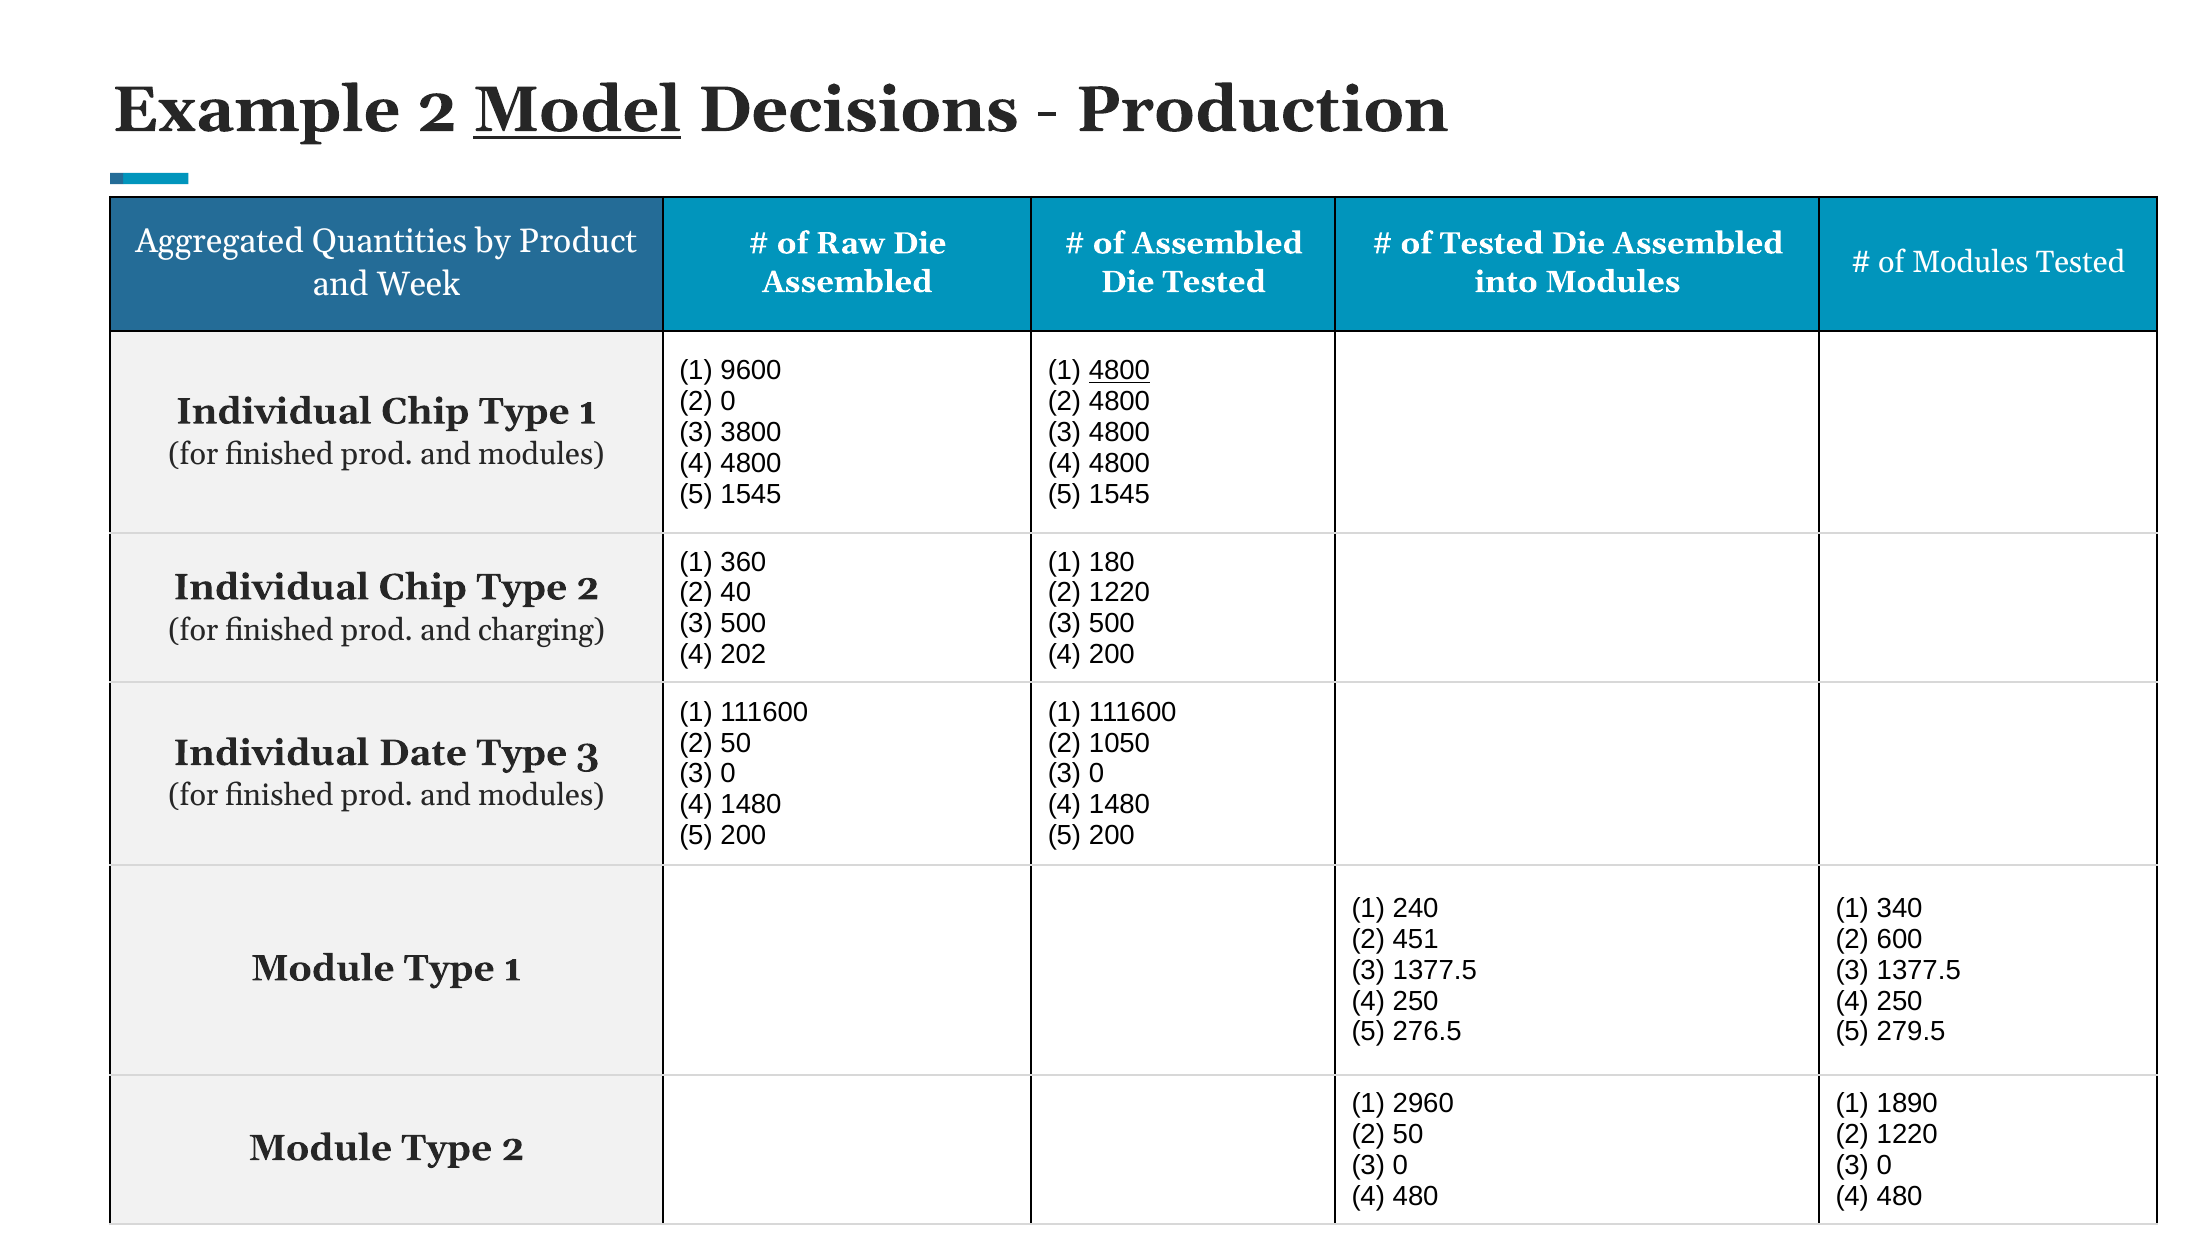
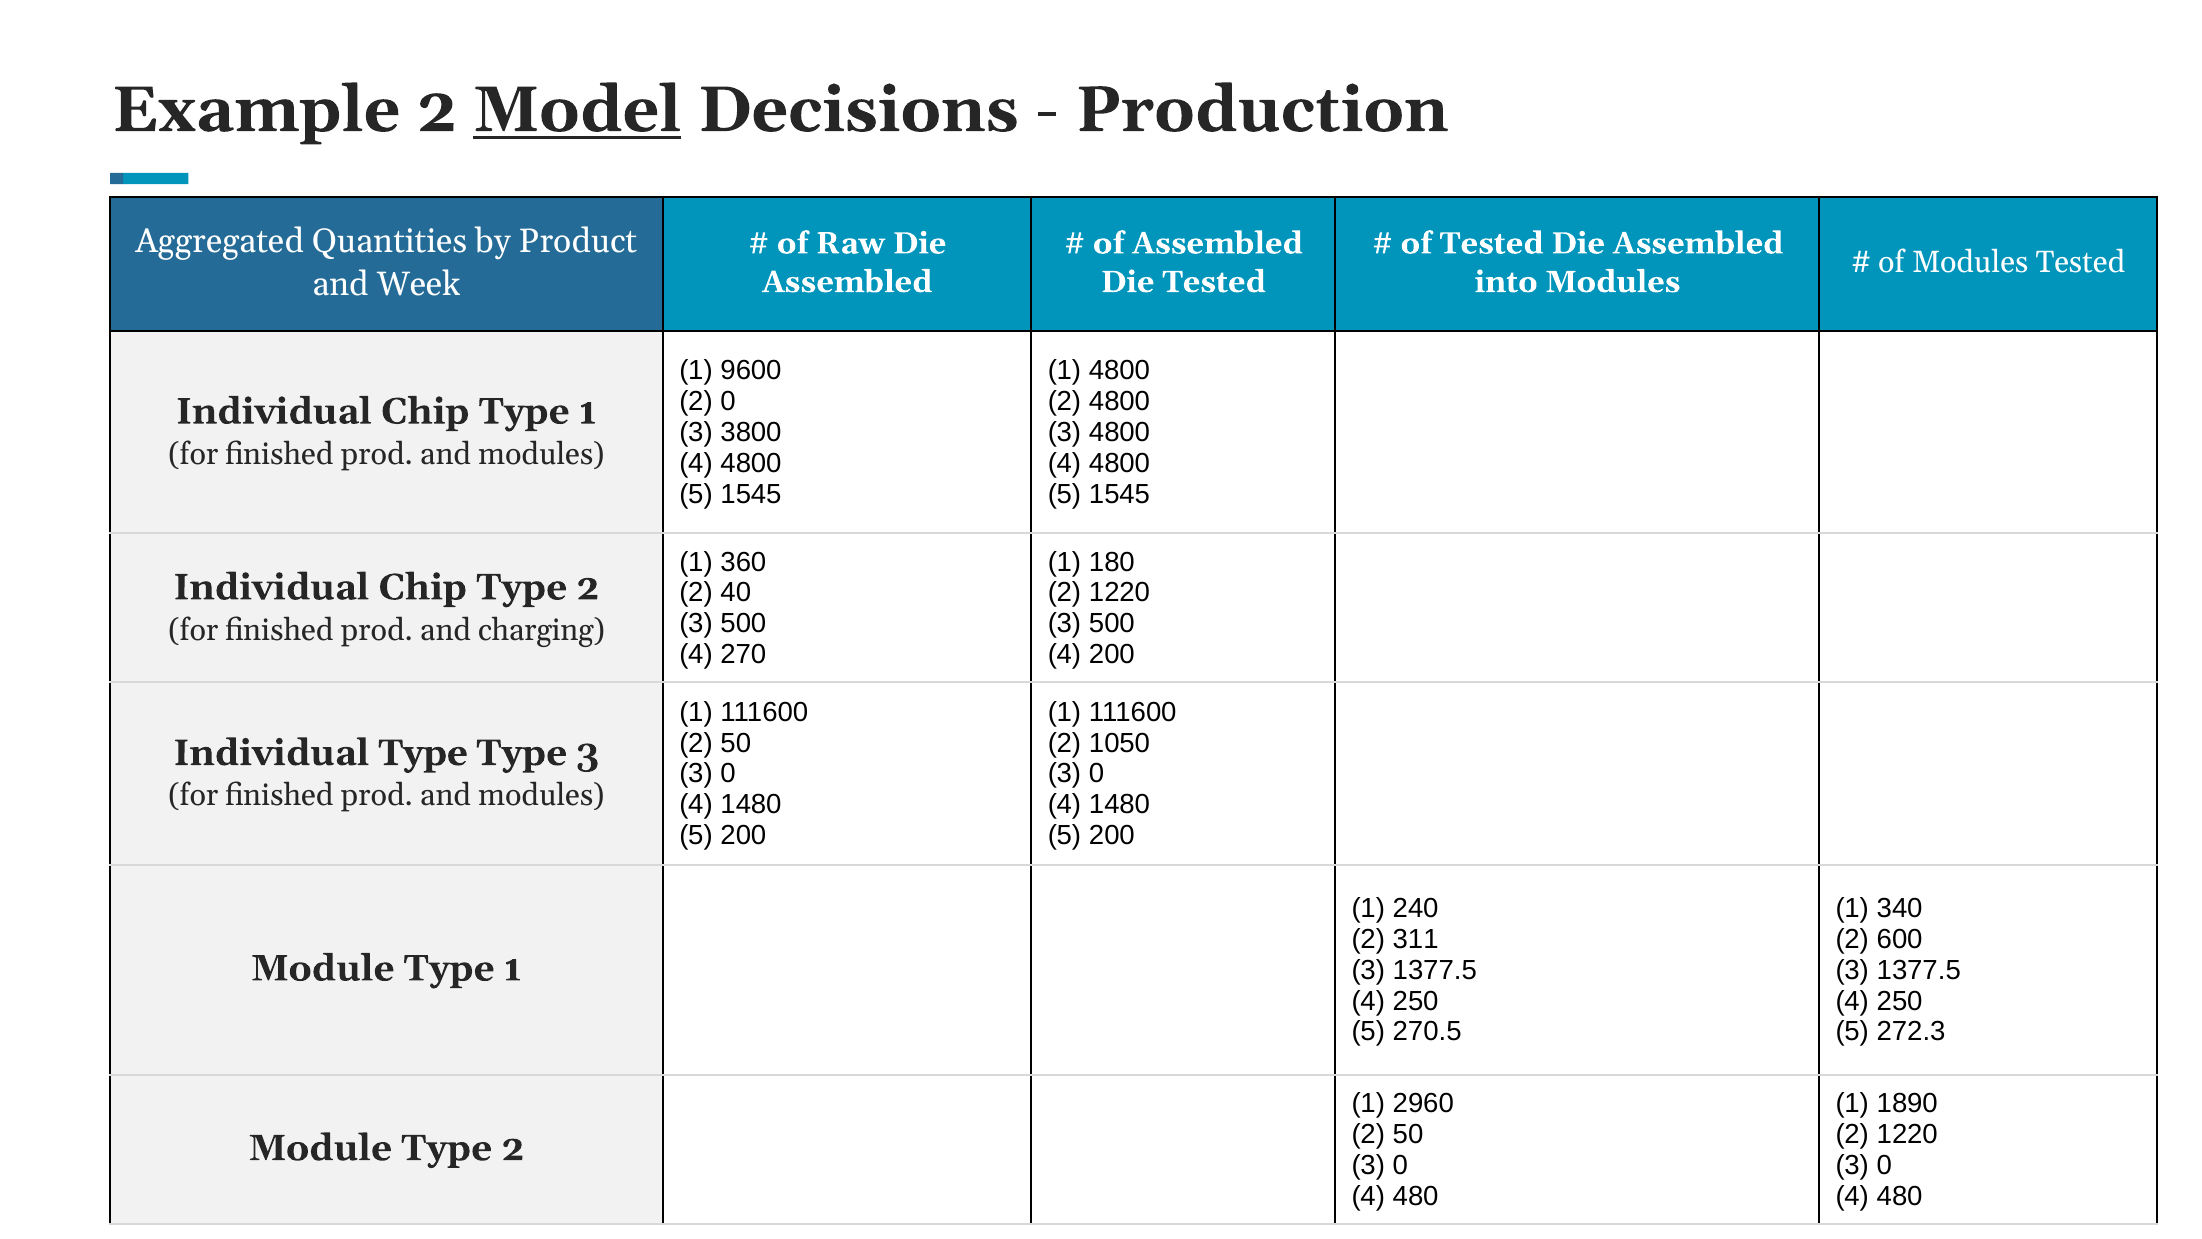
4800 underline: present -> none (1119, 371)
202: 202 -> 270 (743, 654)
Individual Date: Date -> Type (423, 753)
451: 451 -> 311 (1416, 939)
276.5: 276.5 -> 270.5 (1427, 1032)
279.5: 279.5 -> 272.3 (1911, 1032)
